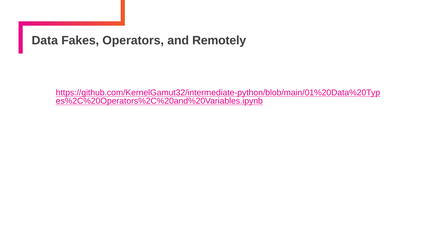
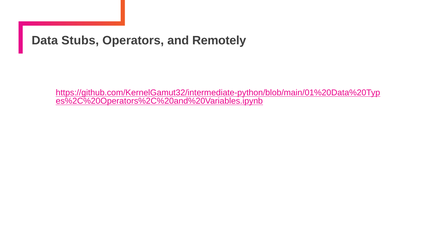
Fakes: Fakes -> Stubs (80, 40)
